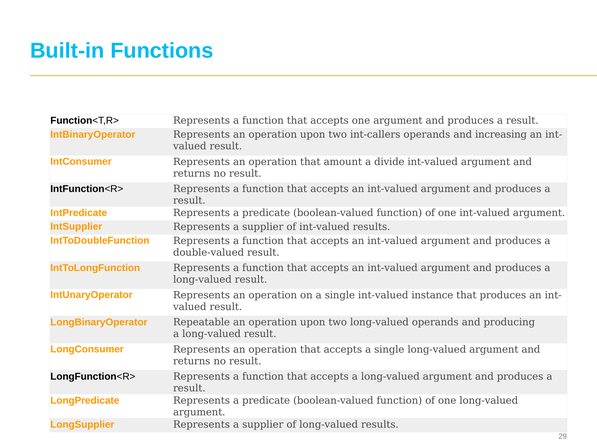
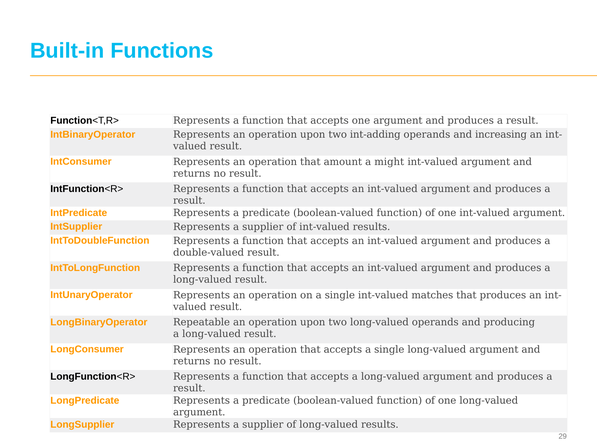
int-callers: int-callers -> int-adding (375, 135)
divide: divide -> might (389, 162)
instance: instance -> matches (432, 296)
